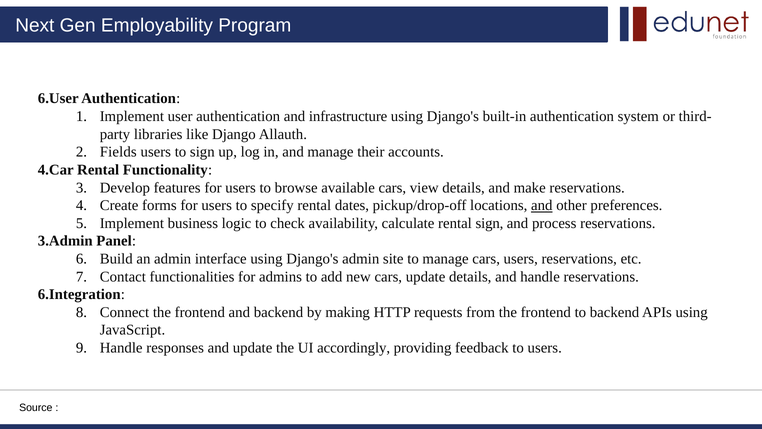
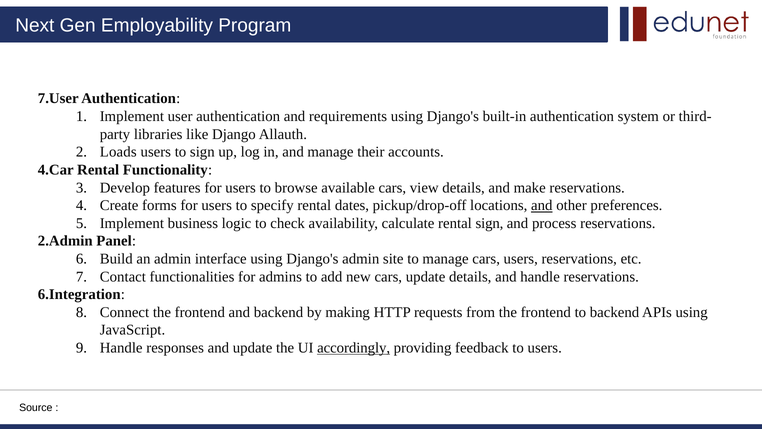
6.User: 6.User -> 7.User (58, 99)
infrastructure: infrastructure -> requirements (348, 116)
Fields: Fields -> Loads (118, 152)
3.Admin: 3.Admin -> 2.Admin (65, 241)
accordingly underline: none -> present (354, 348)
